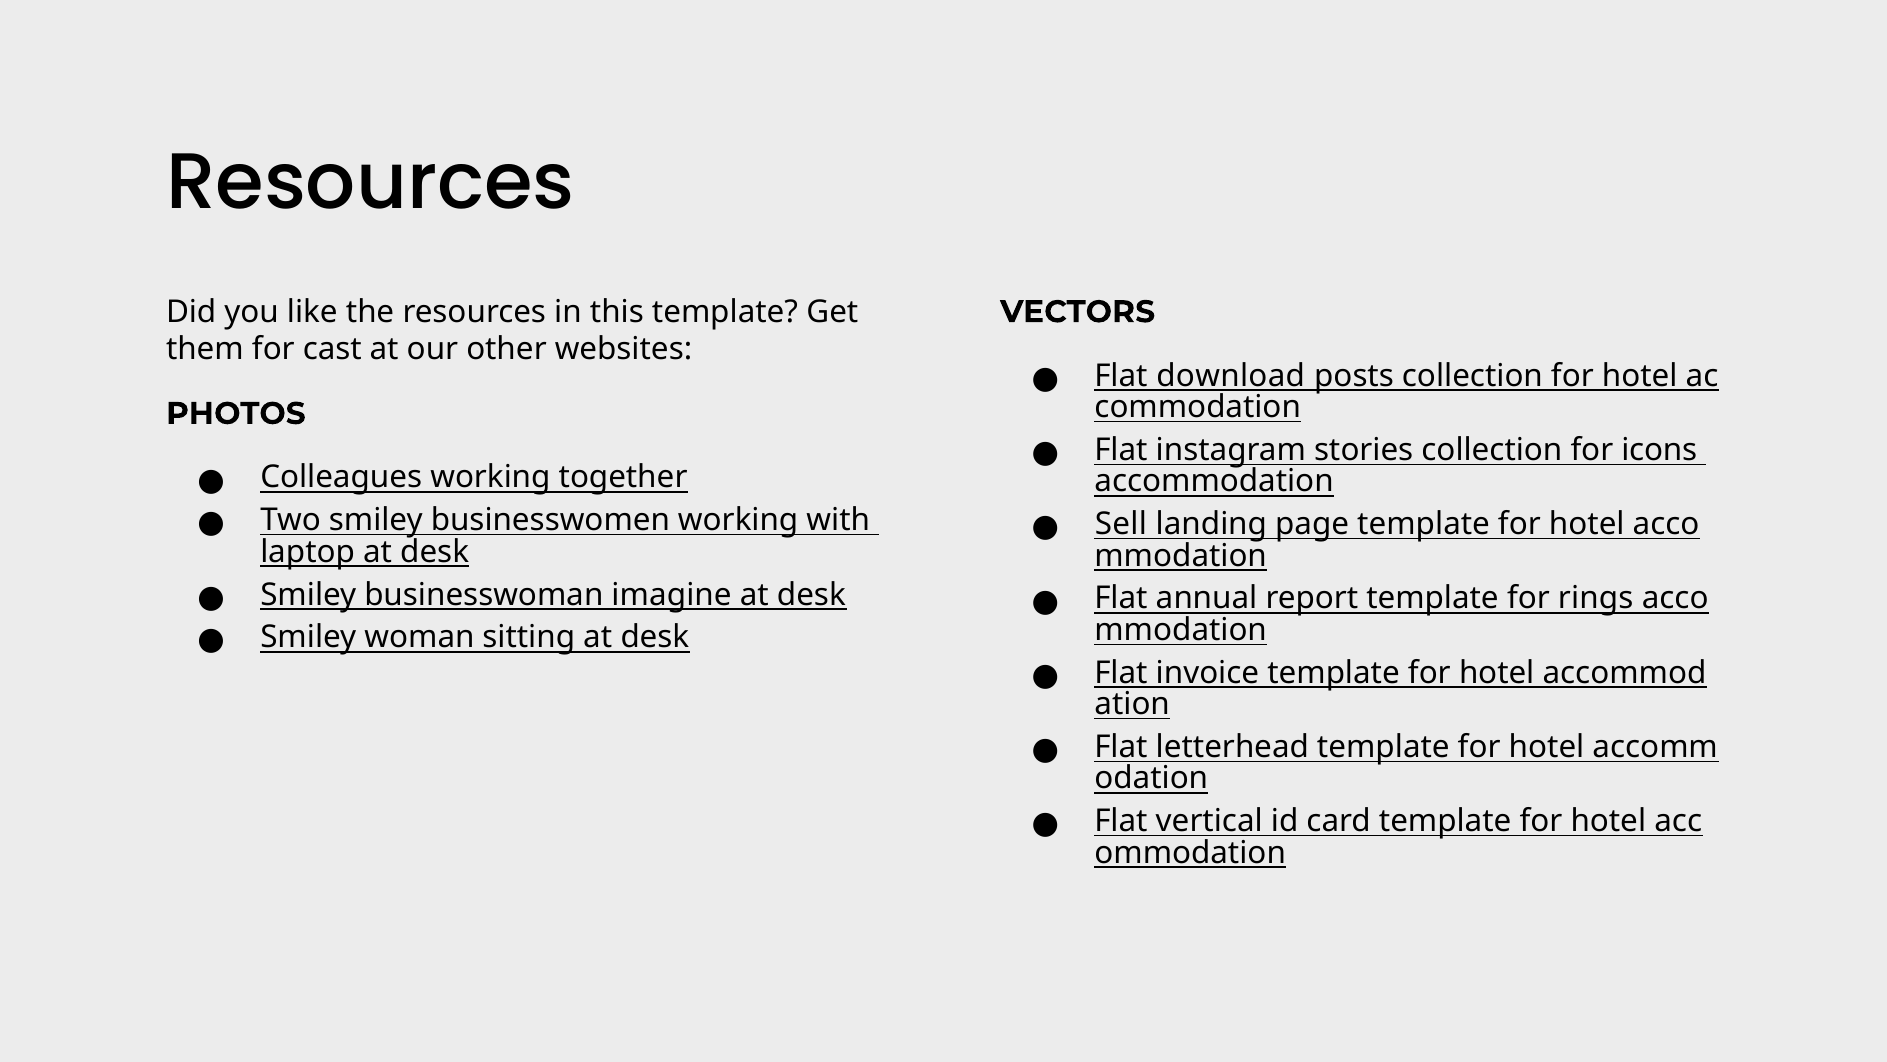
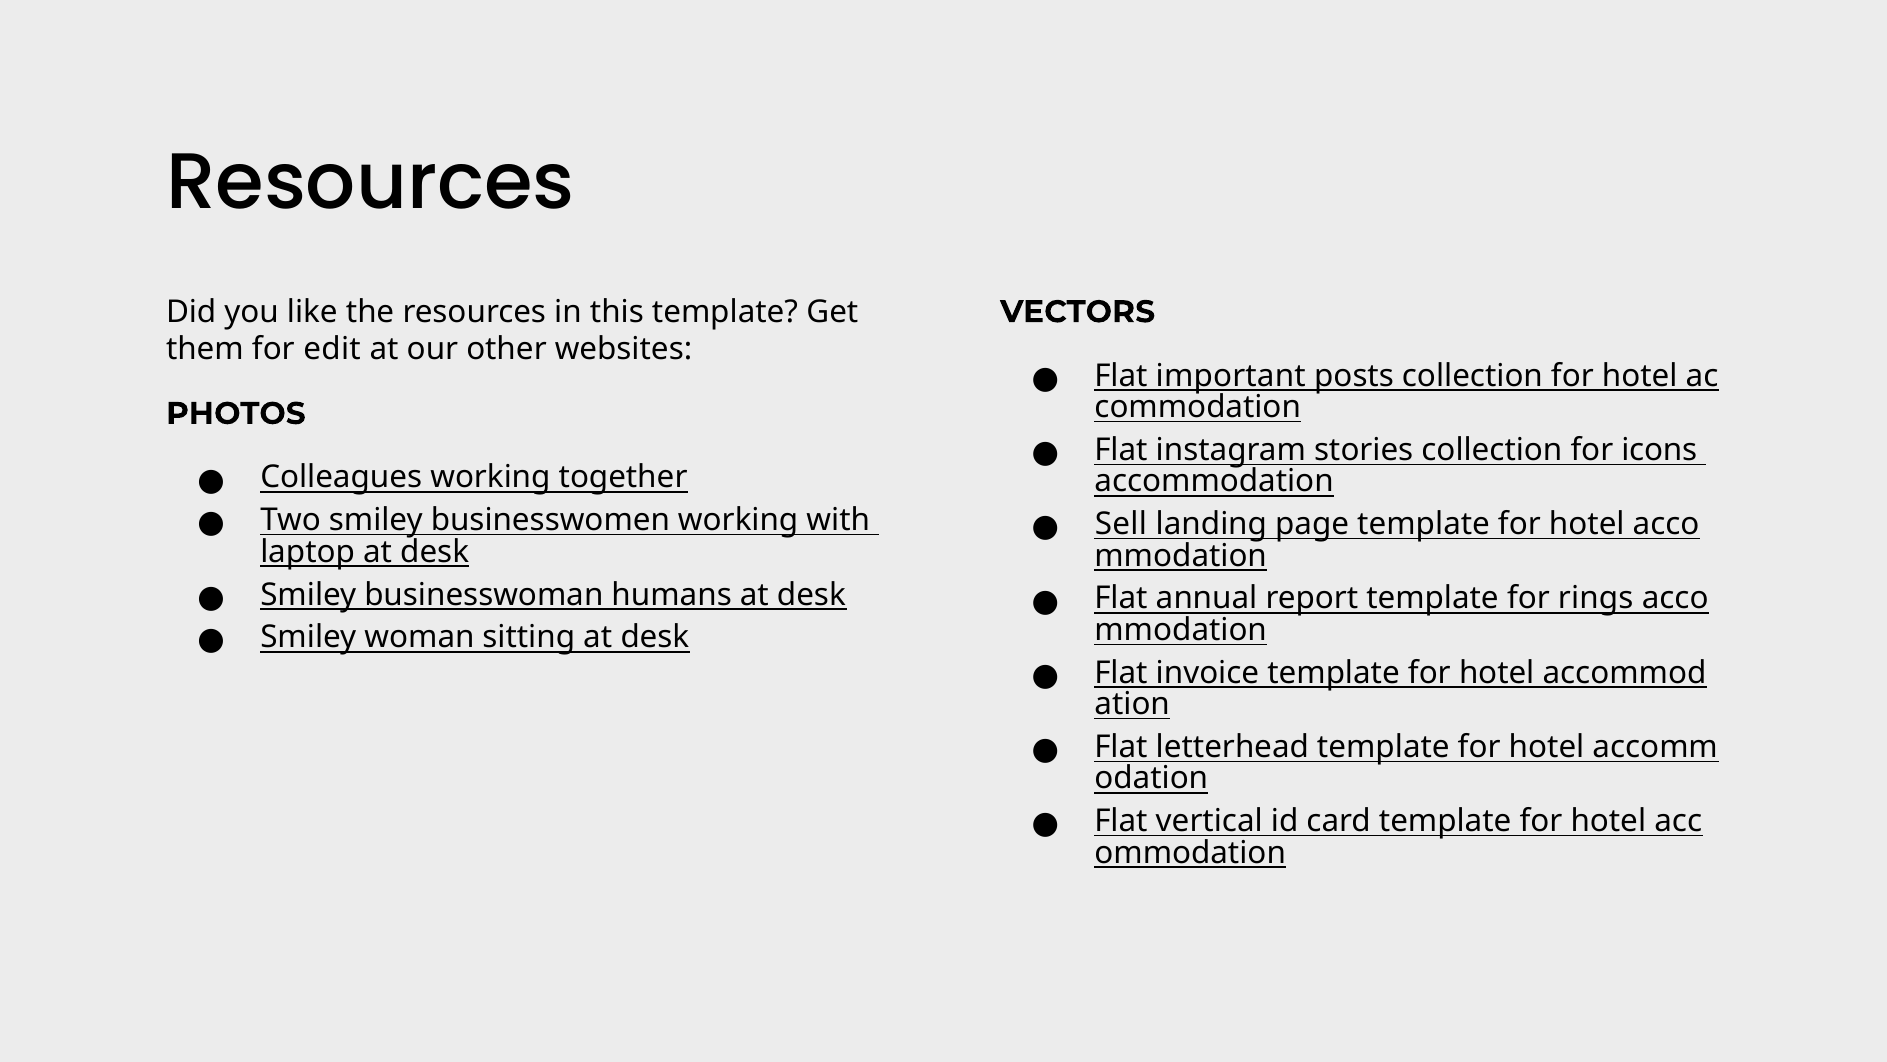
cast: cast -> edit (332, 349)
download: download -> important (1231, 376)
imagine: imagine -> humans (672, 594)
